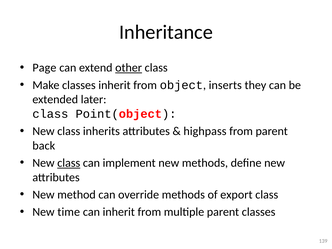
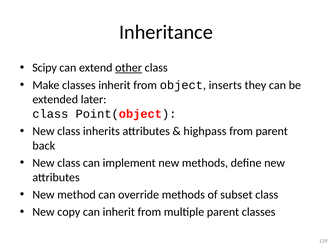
Page: Page -> Scipy (45, 68)
class underline: present -> none (69, 163)
export: export -> subset (236, 195)
time: time -> copy (69, 212)
